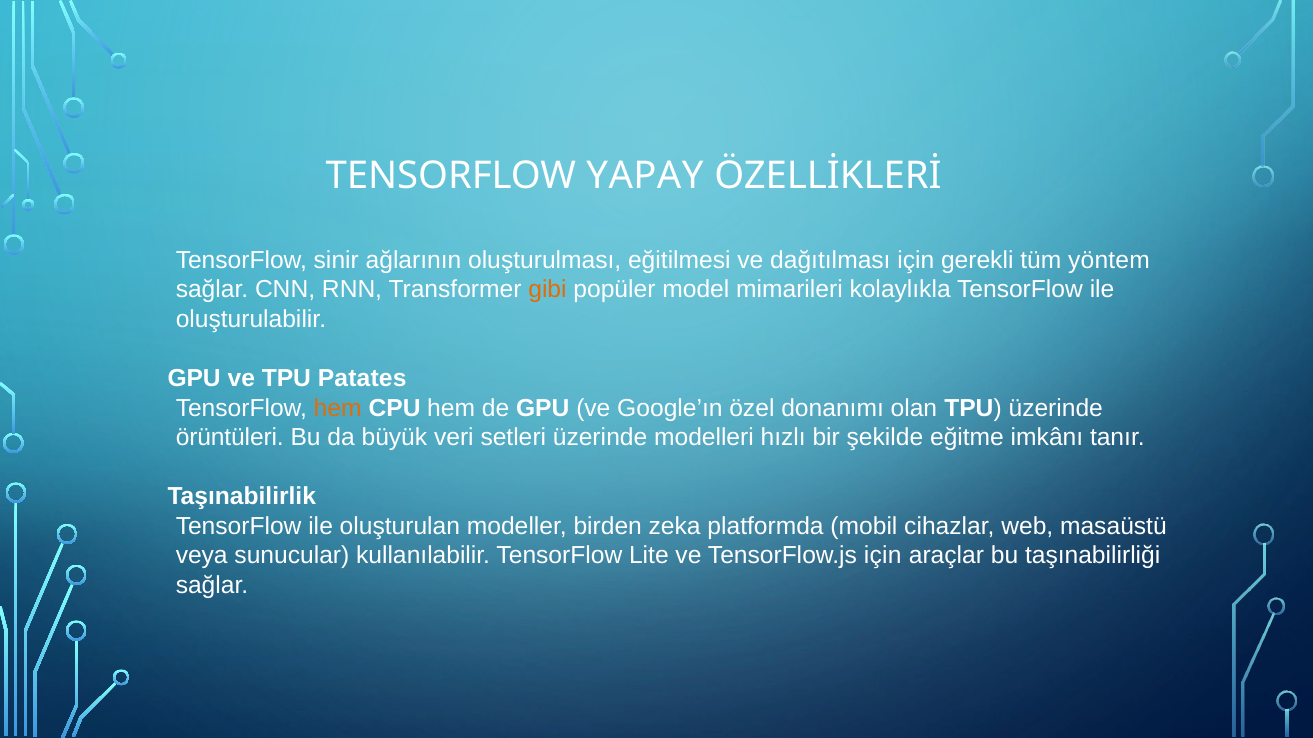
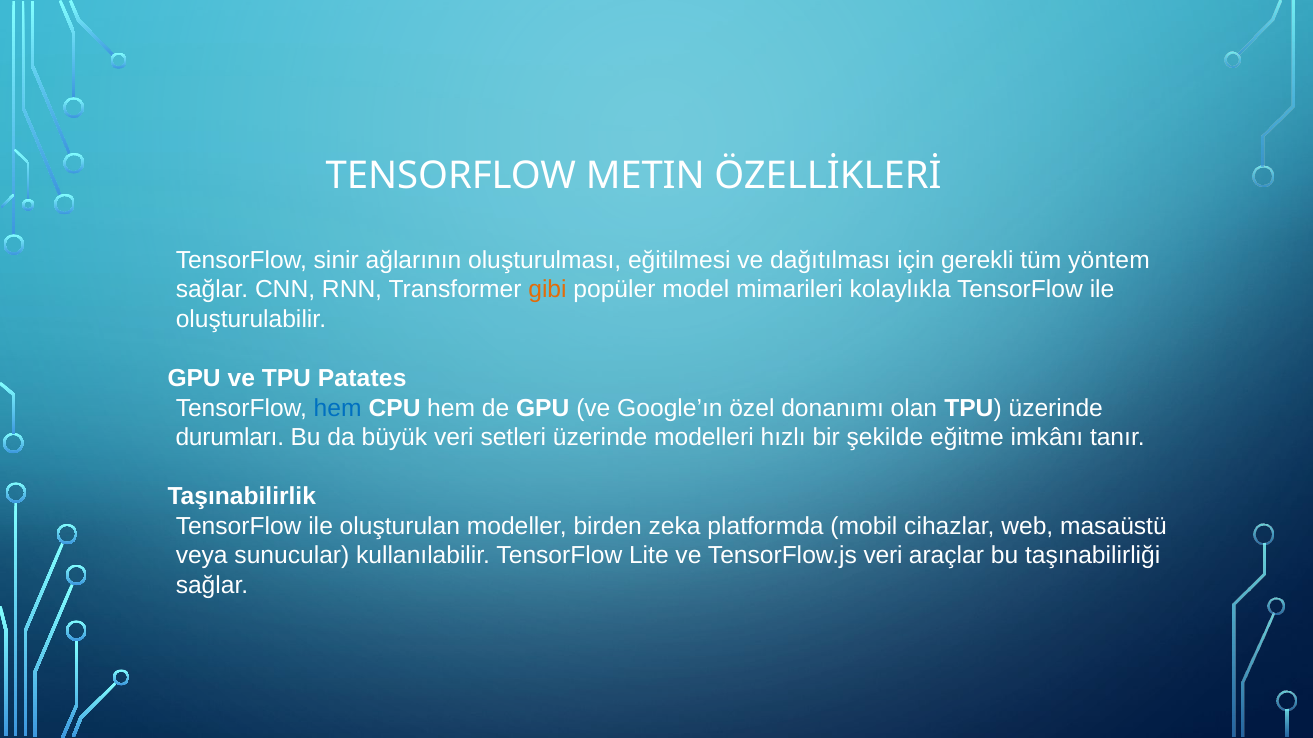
YAPAY: YAPAY -> METIN (645, 176)
hem colour: orange -> blue (338, 408)
örüntüleri: örüntüleri -> durumları (230, 438)
TensorFlow.js için: için -> veri (883, 556)
